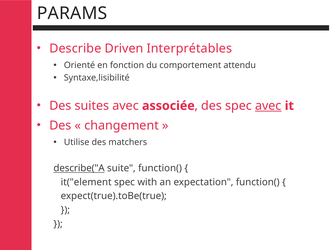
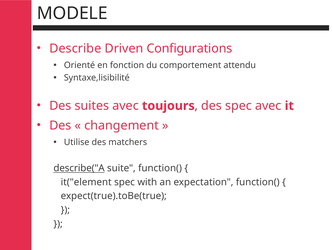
PARAMS: PARAMS -> MODELE (72, 13)
Interprétables: Interprétables -> Configurations (189, 48)
associée: associée -> toujours (168, 106)
avec underline: present -> none (268, 106)
